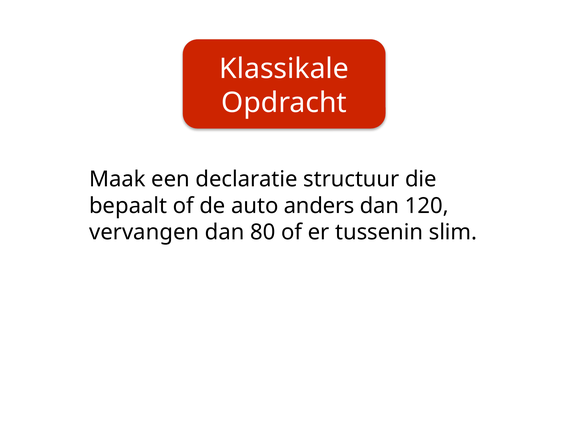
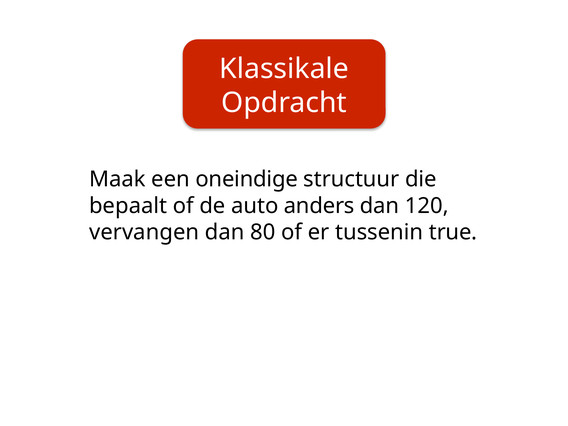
declaratie: declaratie -> oneindige (247, 179)
slim: slim -> true (453, 232)
